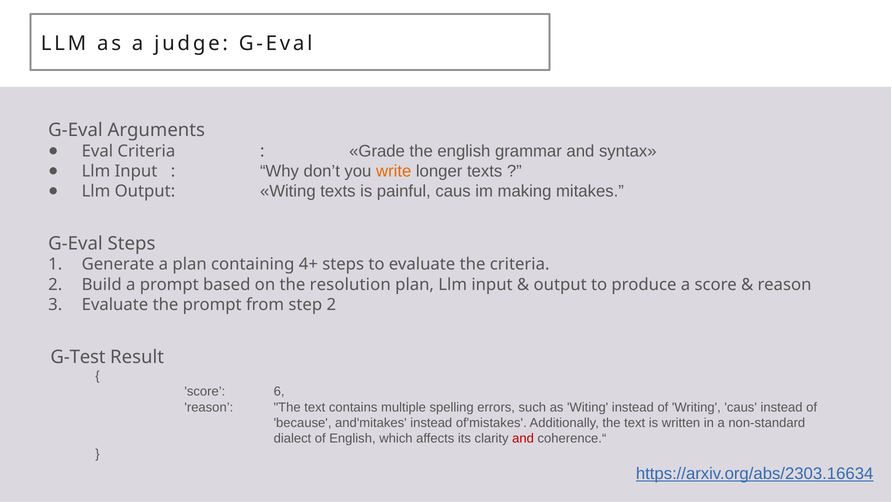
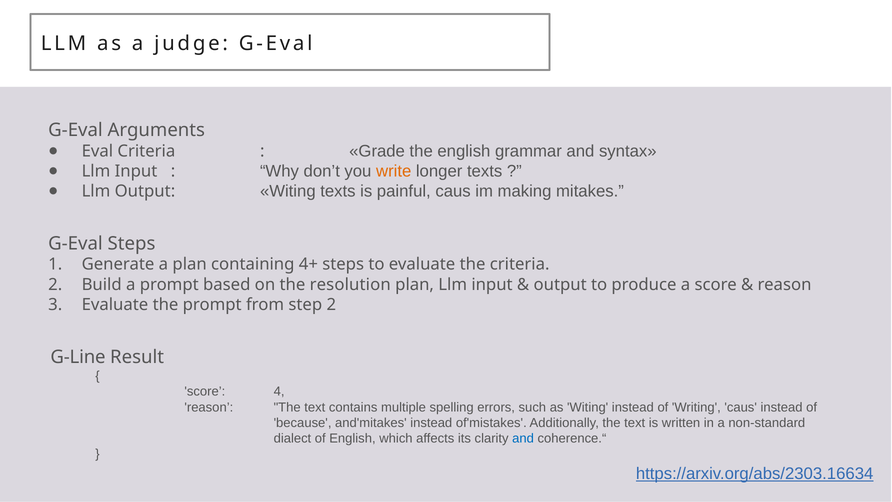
G-Test: G-Test -> G-Line (78, 357)
6: 6 -> 4 (279, 391)
and colour: red -> blue (523, 438)
